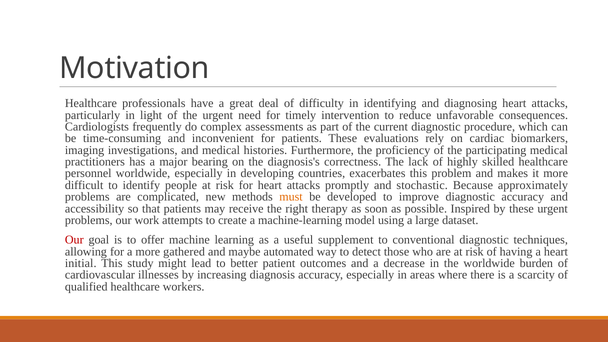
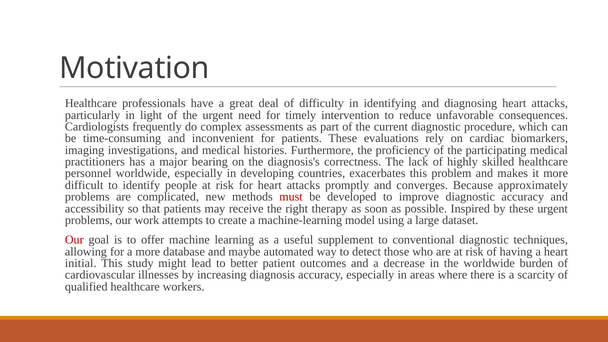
stochastic: stochastic -> converges (422, 185)
must colour: orange -> red (291, 197)
gathered: gathered -> database (184, 252)
